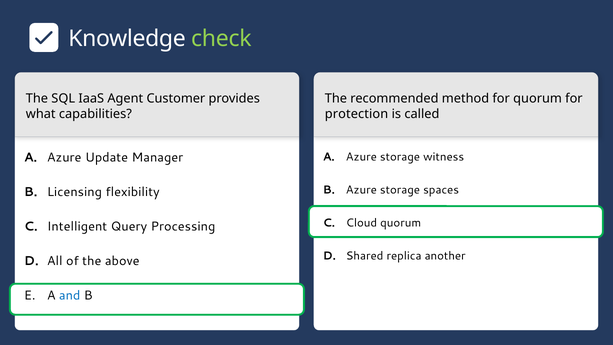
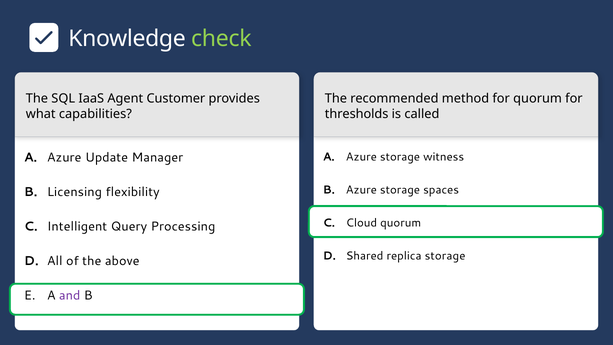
protection: protection -> thresholds (357, 114)
replica another: another -> storage (445, 256)
and colour: blue -> purple (70, 296)
